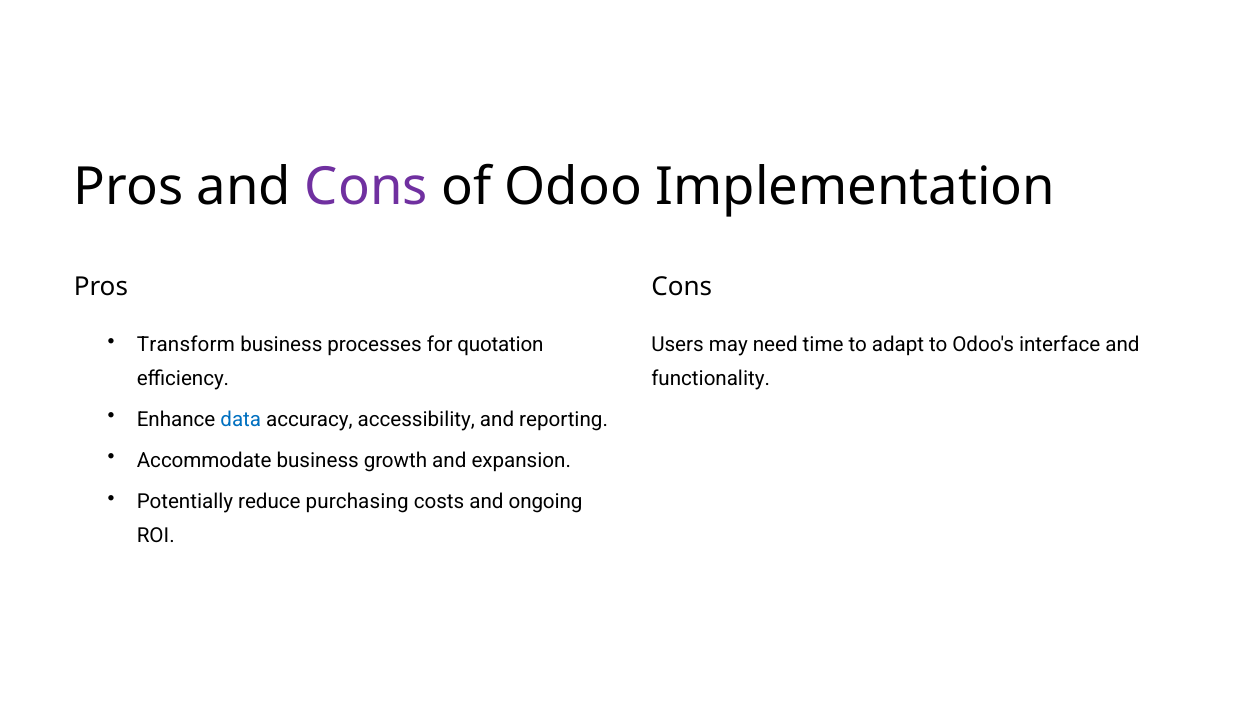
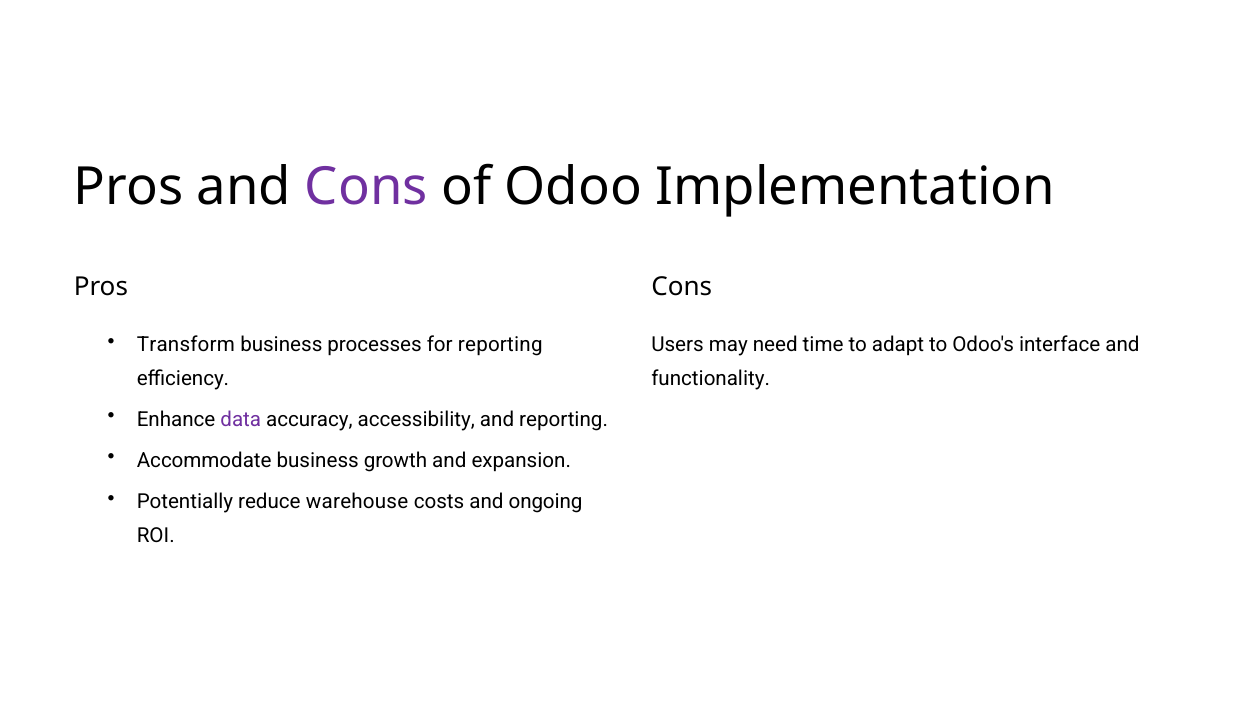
for quotation: quotation -> reporting (500, 345)
data colour: blue -> purple (241, 420)
purchasing: purchasing -> warehouse (357, 502)
